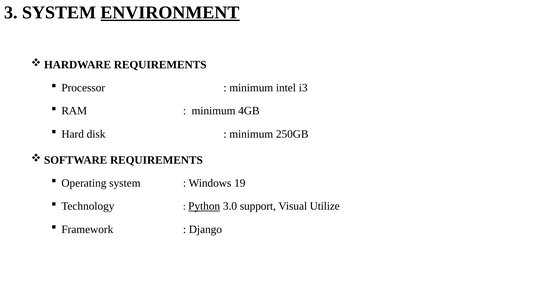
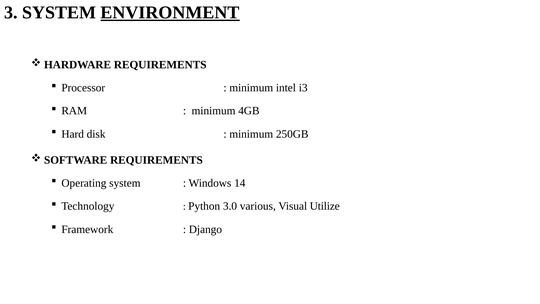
19: 19 -> 14 (240, 183)
Python underline: present -> none (204, 206)
support: support -> various (258, 206)
